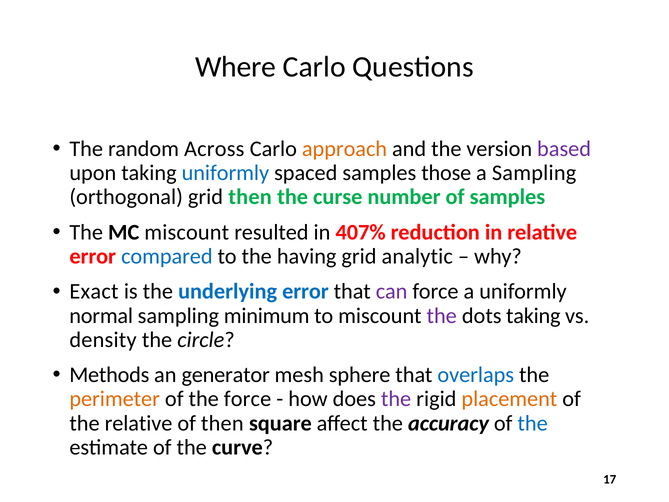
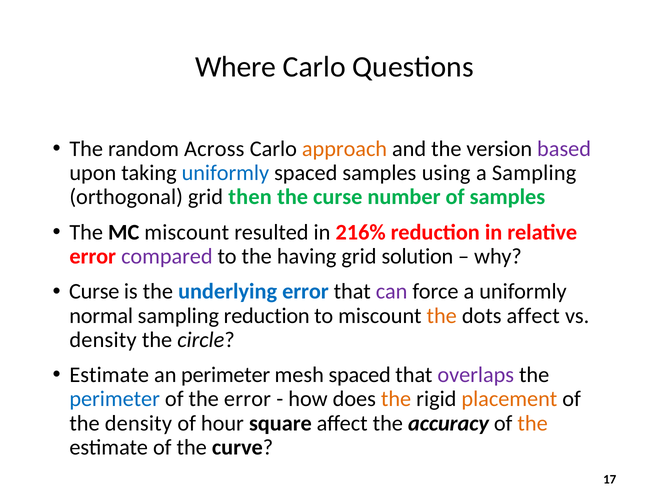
those: those -> using (446, 173)
407%: 407% -> 216% (361, 232)
compared colour: blue -> purple (167, 256)
analytic: analytic -> solution (417, 256)
Exact: Exact -> Curse (94, 291)
sampling minimum: minimum -> reduction (267, 316)
the colour: purple -> orange (442, 316)
dots taking: taking -> affect (533, 316)
Methods: Methods -> Estimate (109, 375)
an generator: generator -> perimeter (226, 375)
mesh sphere: sphere -> spaced (360, 375)
overlaps colour: blue -> purple (476, 375)
perimeter colour: orange -> blue (115, 399)
the force: force -> error (247, 399)
the colour: purple -> orange (396, 399)
the relative: relative -> density (138, 423)
of then: then -> hour (222, 423)
the colour: blue -> orange (533, 423)
